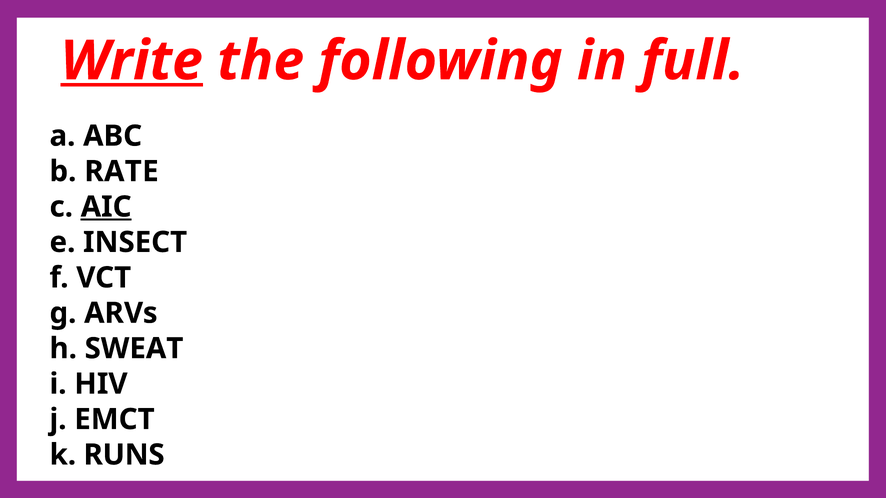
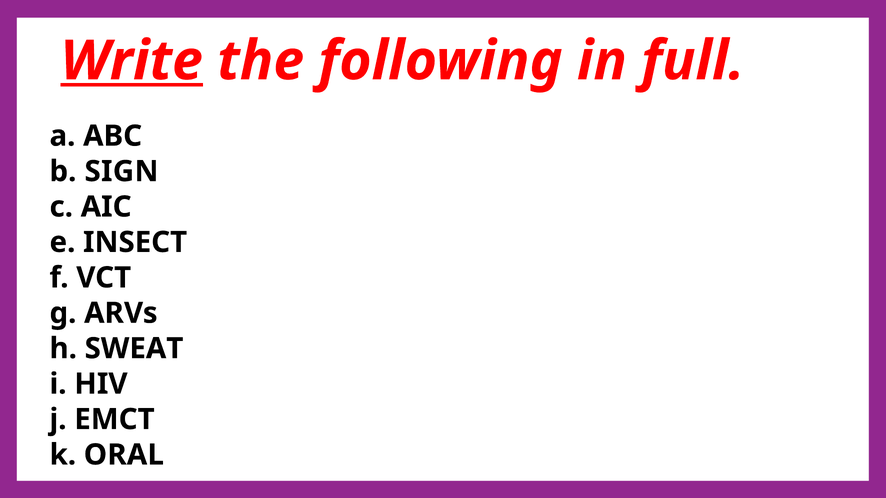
RATE: RATE -> SIGN (122, 172)
AIC underline: present -> none (106, 207)
RUNS: RUNS -> ORAL (124, 455)
